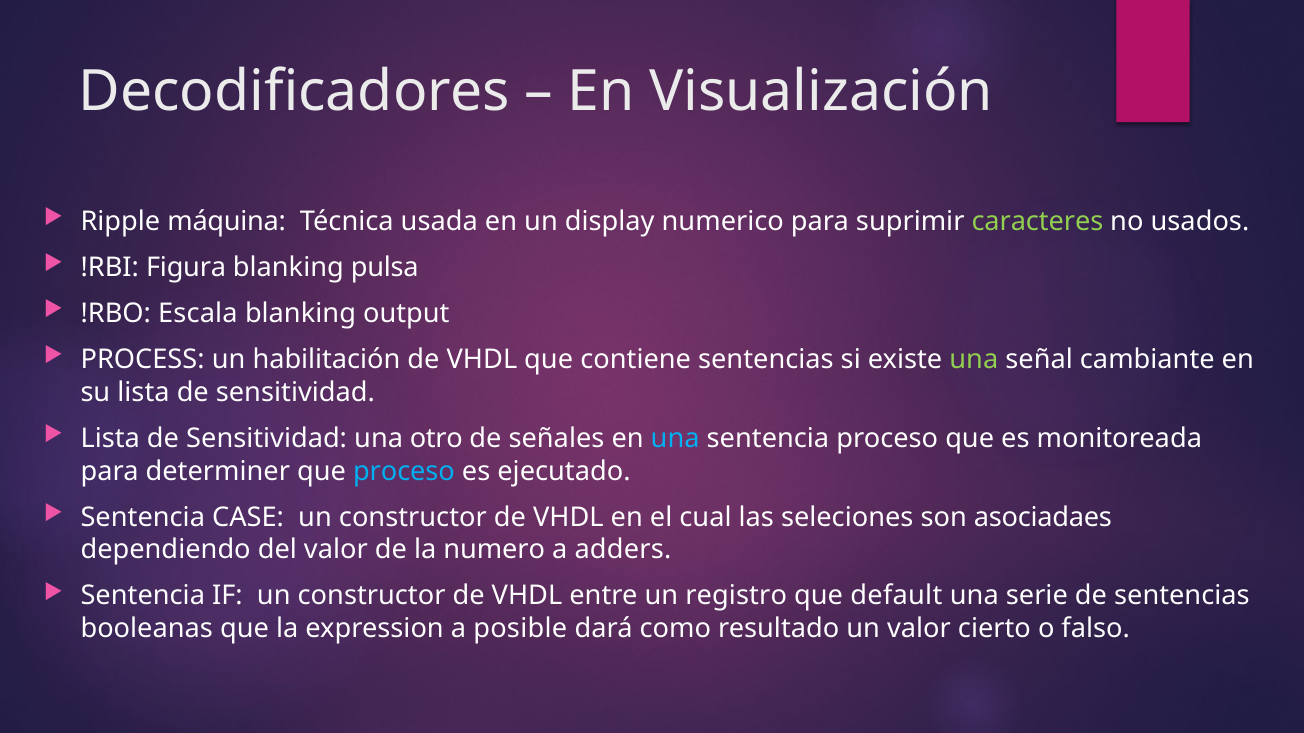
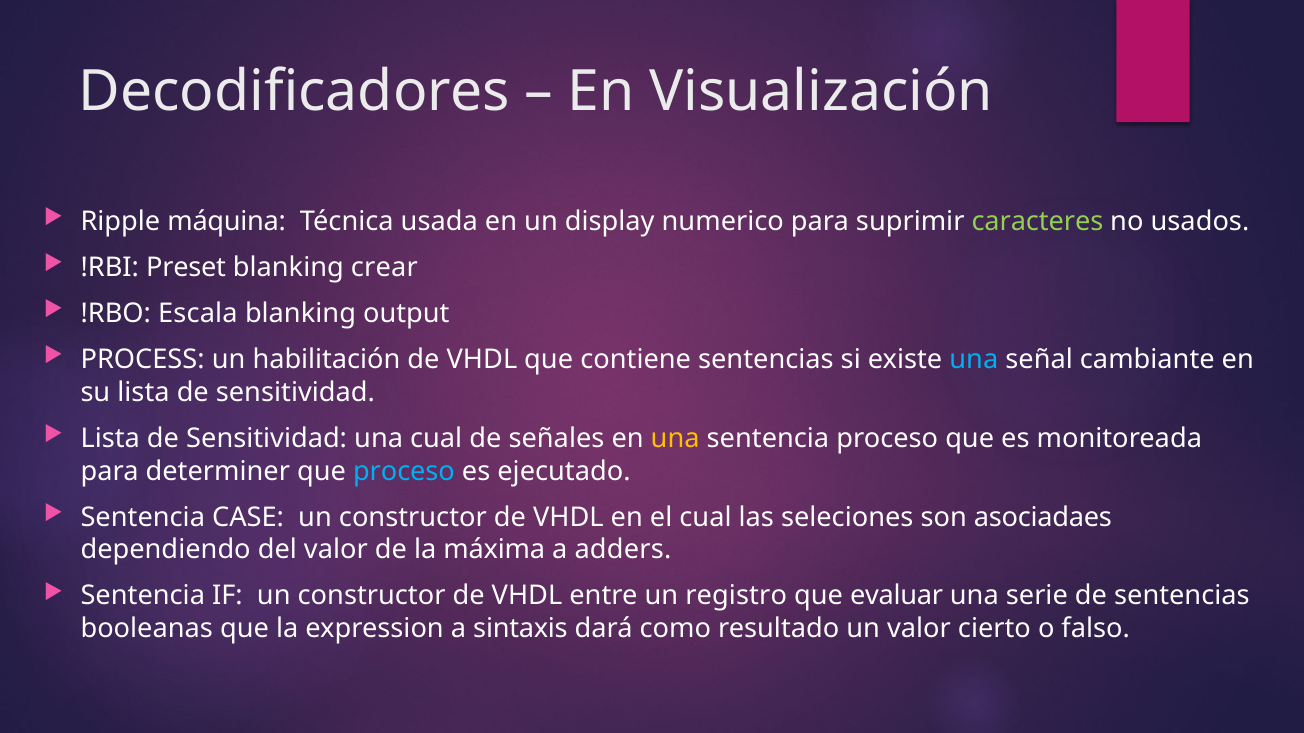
Figura: Figura -> Preset (186, 268)
pulsa: pulsa -> crear (384, 268)
una colour: light green -> light blue (974, 360)
una otro: otro -> cual (436, 439)
una colour: light blue -> yellow (675, 439)
numero: numero -> máxima (494, 550)
default: default -> evaluar (897, 596)
posible: posible -> sintaxis (520, 629)
